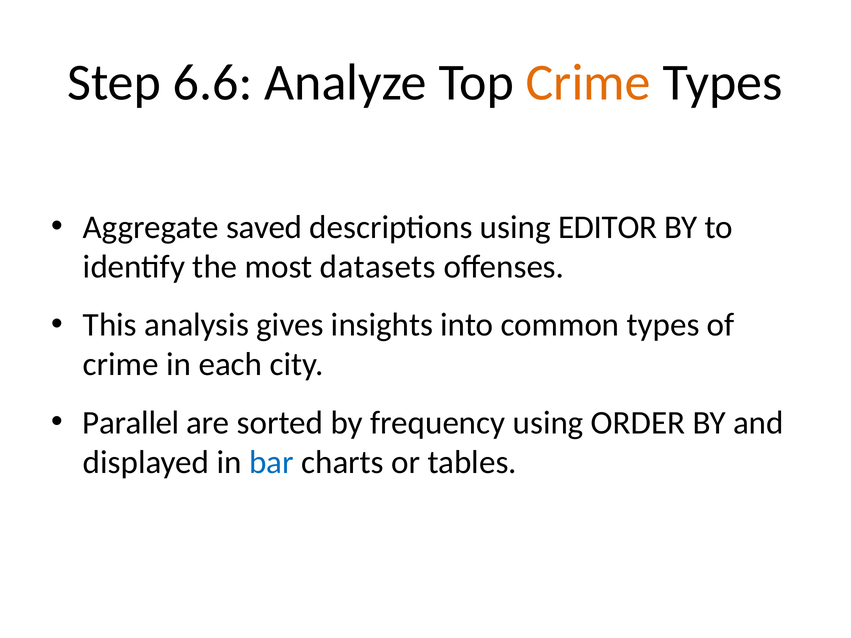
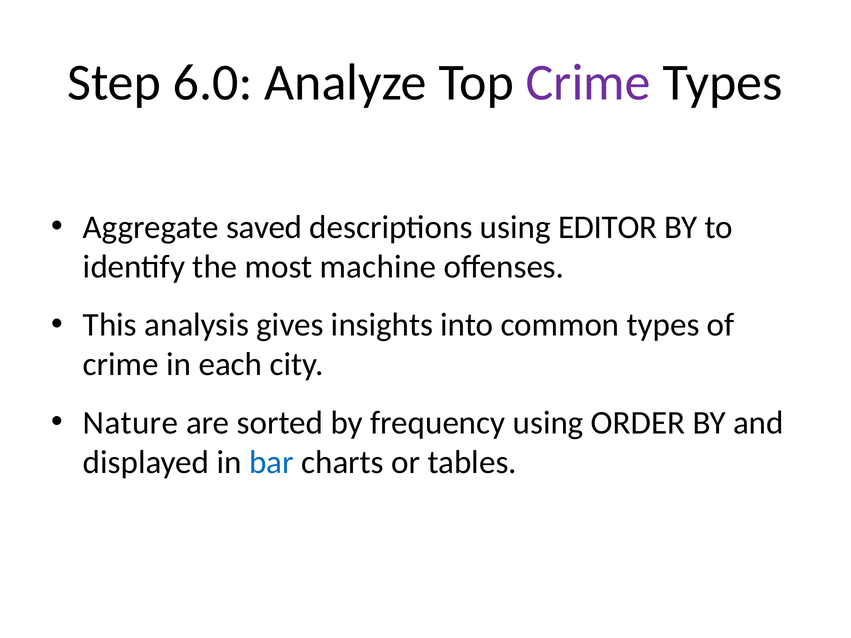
6.6: 6.6 -> 6.0 (213, 82)
Crime colour: orange -> purple (588, 82)
datasets: datasets -> machine (378, 267)
Parallel: Parallel -> Nature (131, 423)
